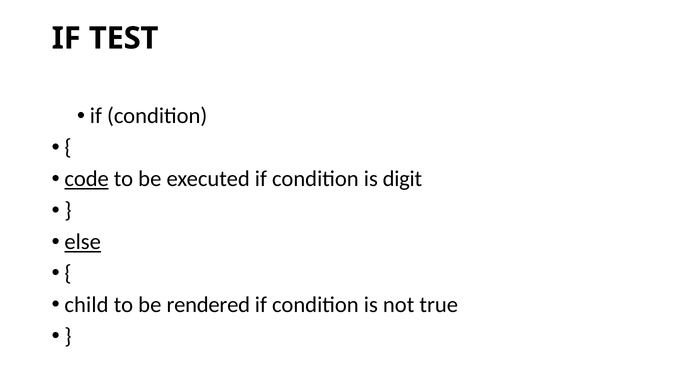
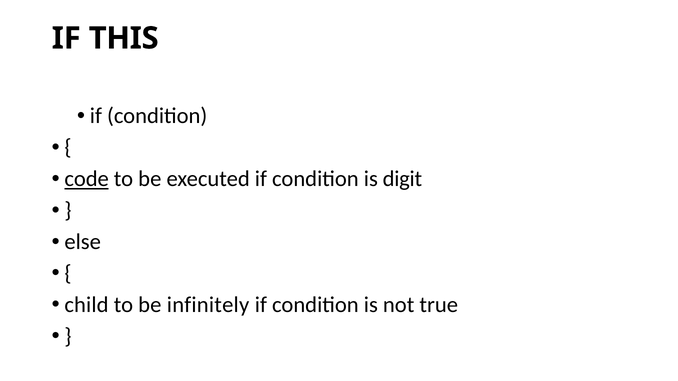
TEST: TEST -> THIS (124, 38)
else underline: present -> none (83, 242)
rendered: rendered -> infinitely (208, 305)
